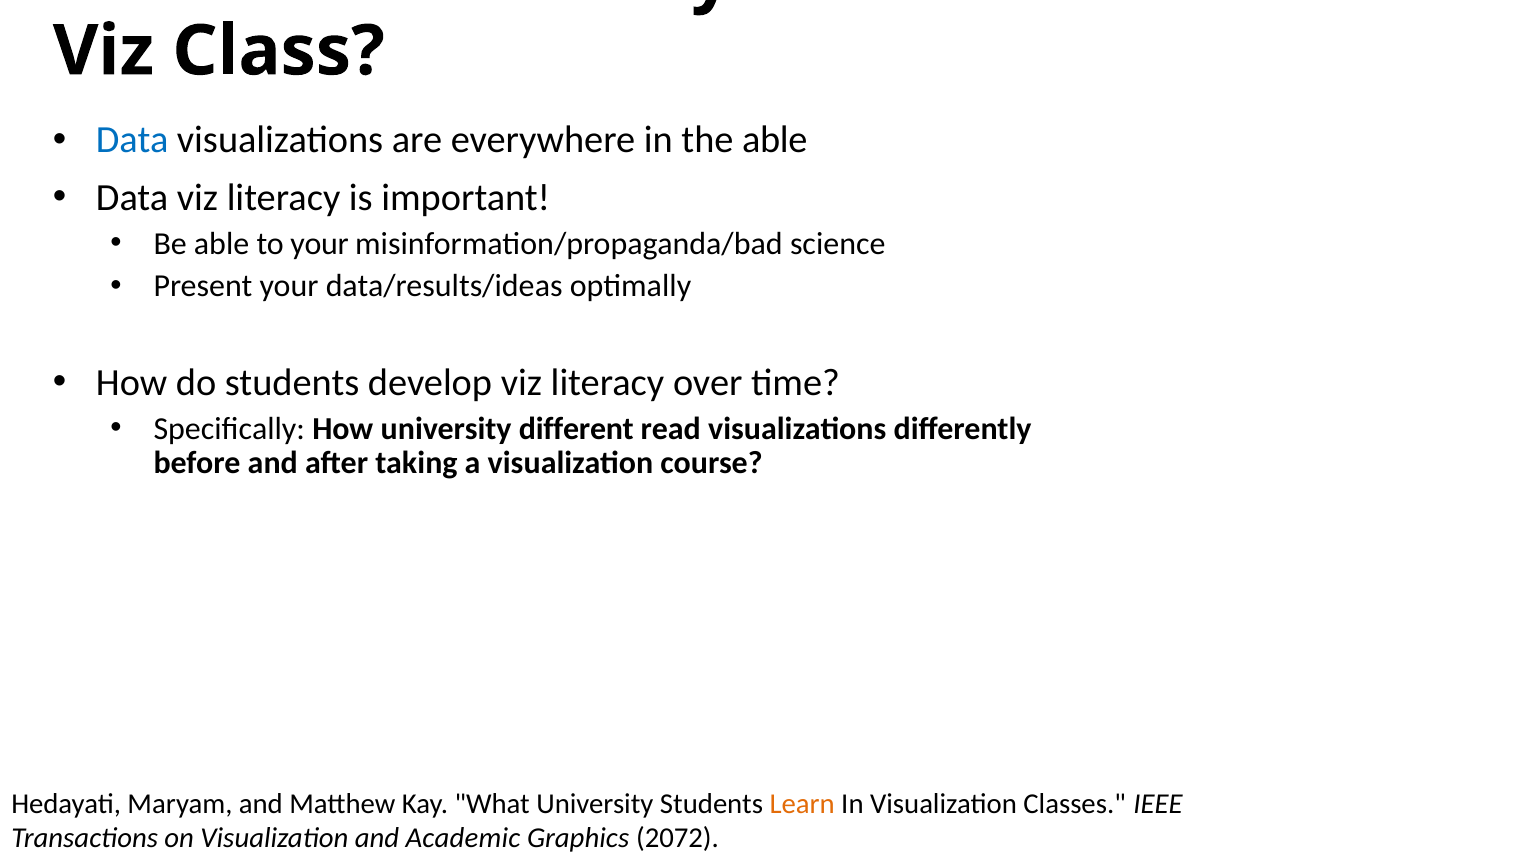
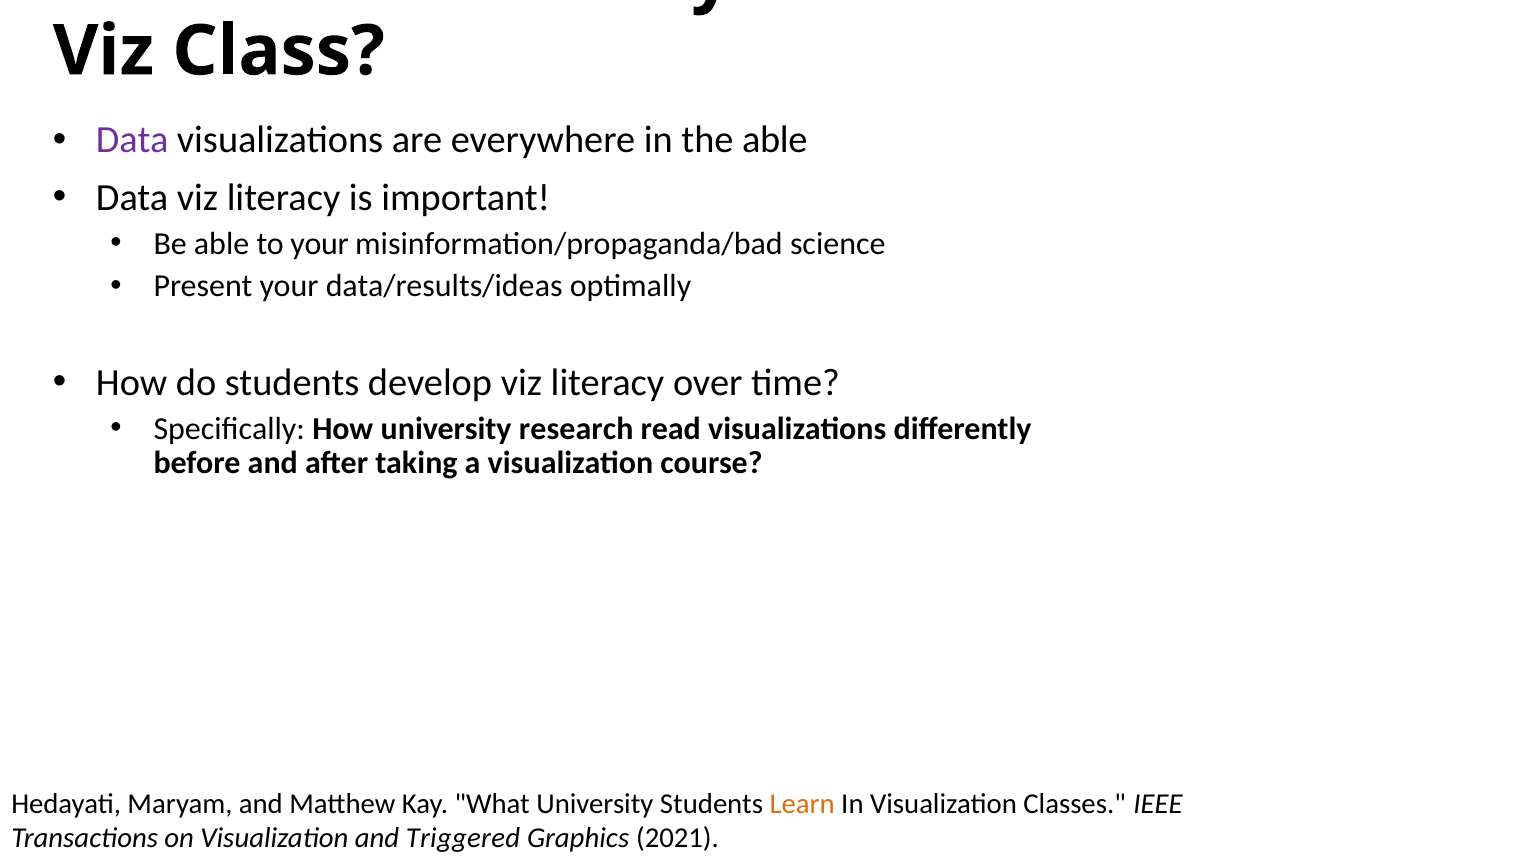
Data colour: blue -> purple (132, 140)
different: different -> research (576, 428)
Academic: Academic -> Triggered (463, 838)
2072: 2072 -> 2021 (678, 838)
